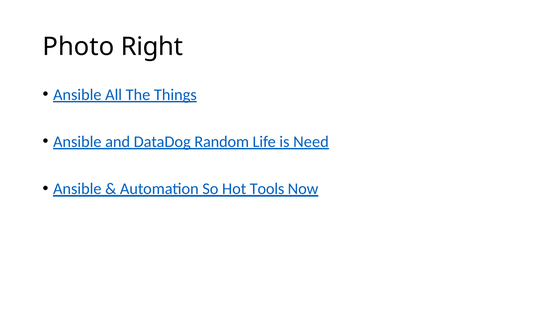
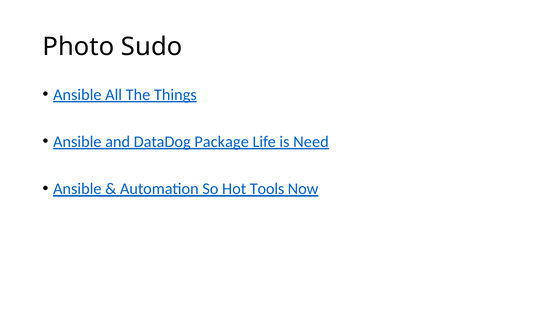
Right: Right -> Sudo (152, 47)
Random: Random -> Package (222, 142)
